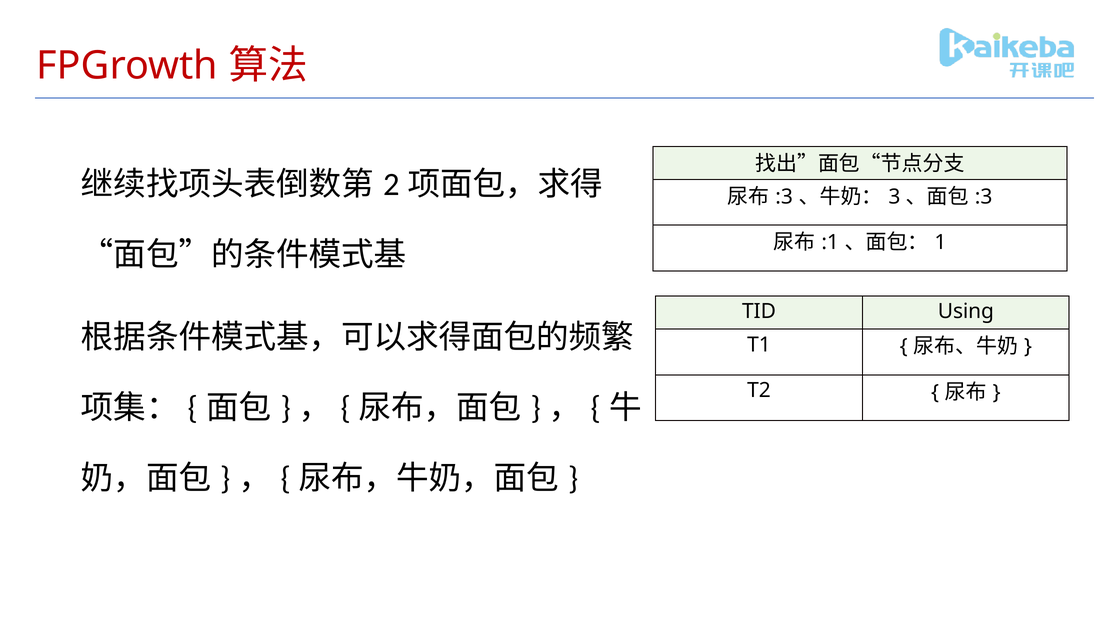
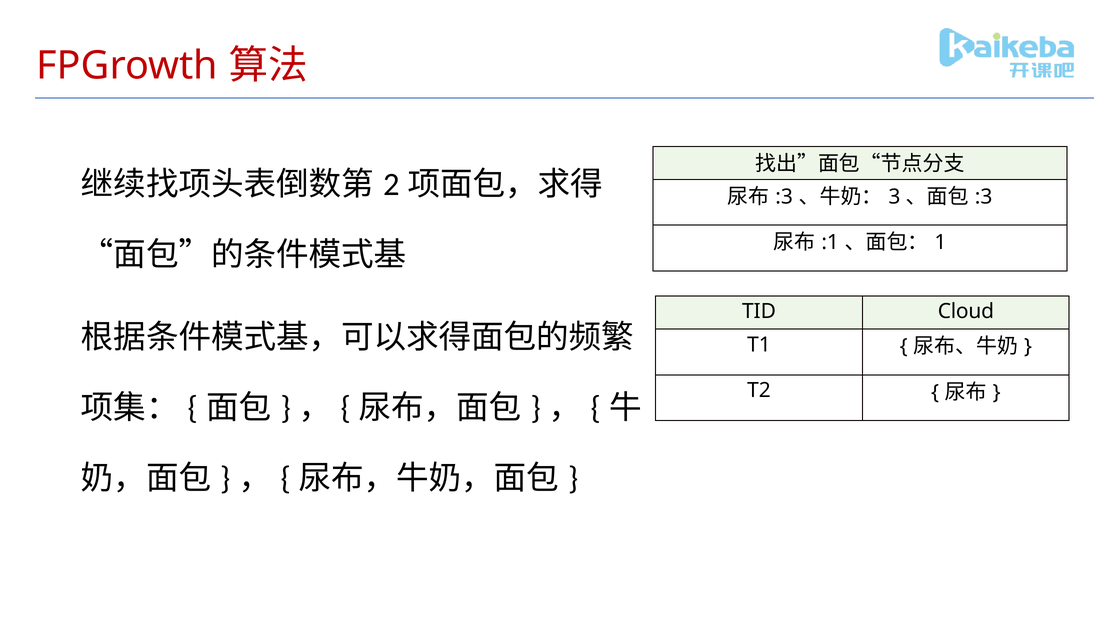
Using: Using -> Cloud (966, 312)
